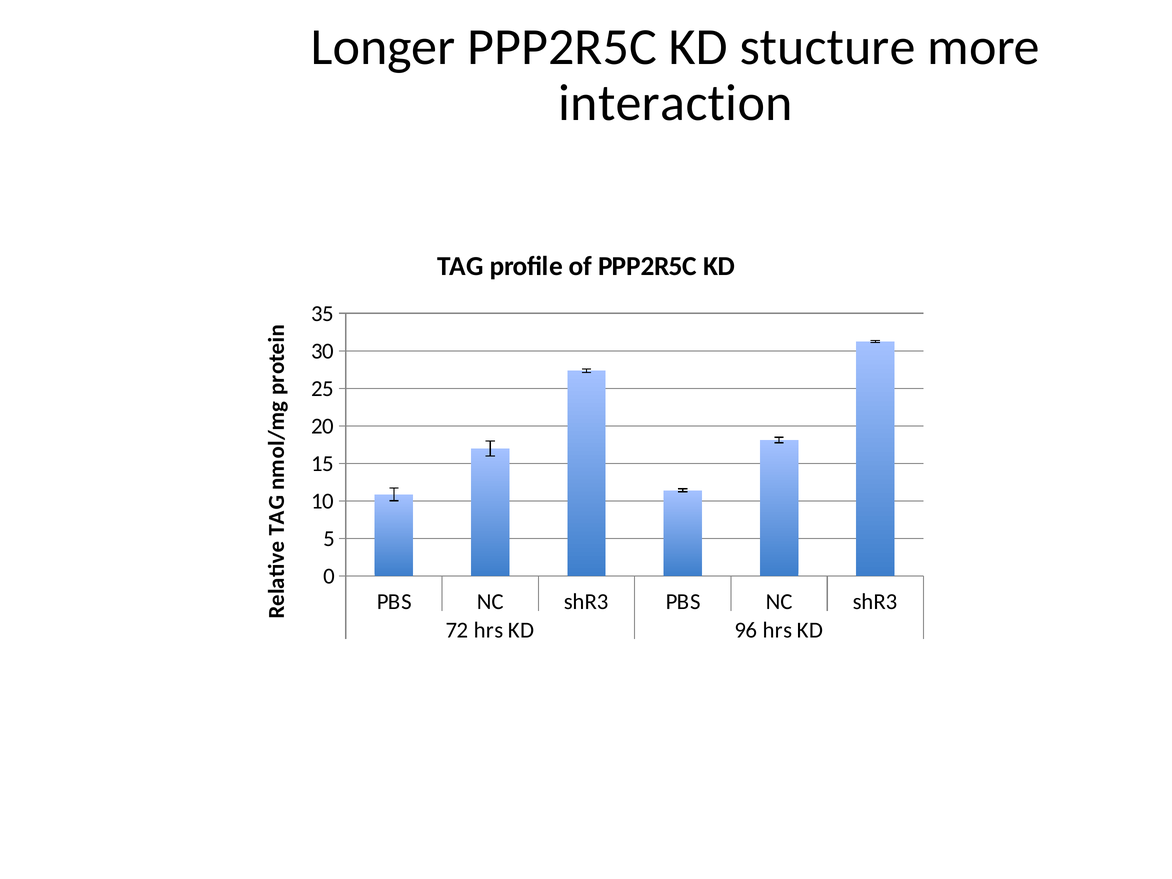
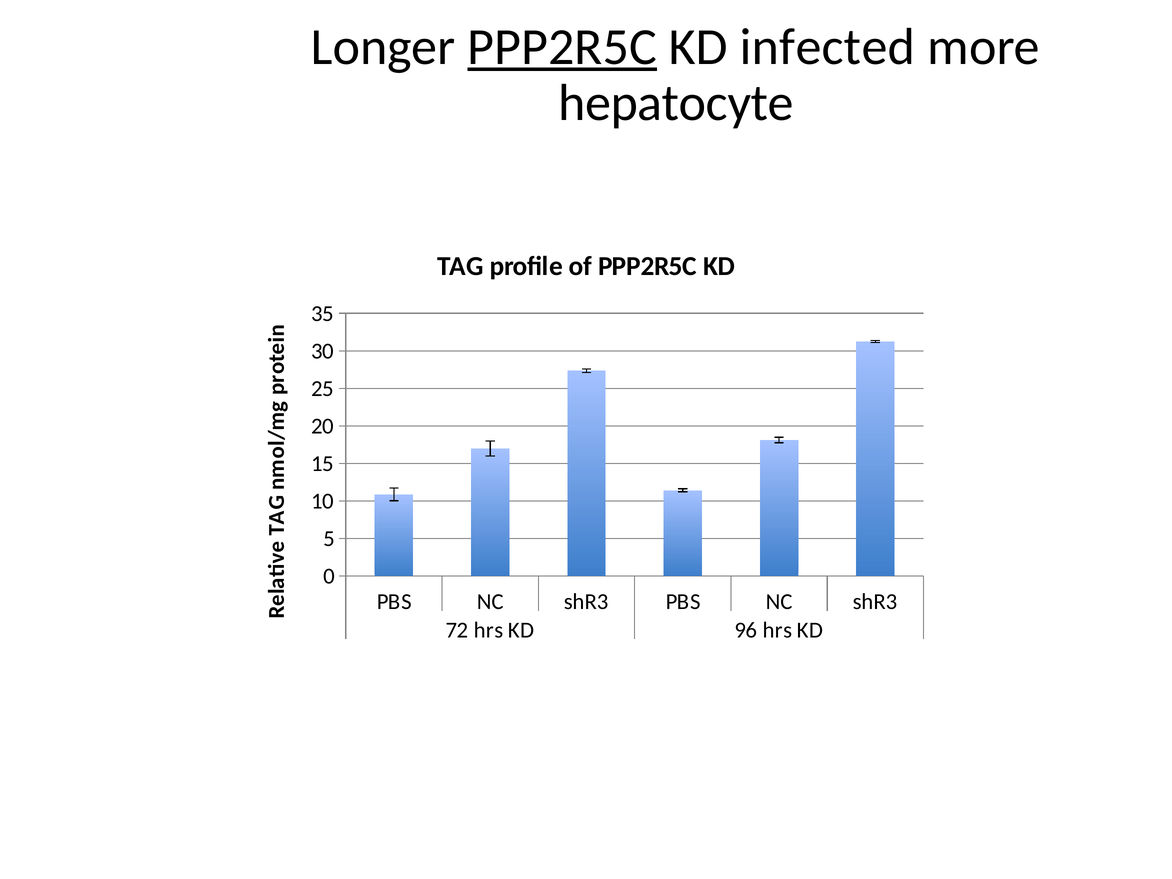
PPP2R5C underline: none -> present (562, 47)
stucture: stucture -> infected (827, 47)
interaction: interaction -> hepatocyte (676, 103)
